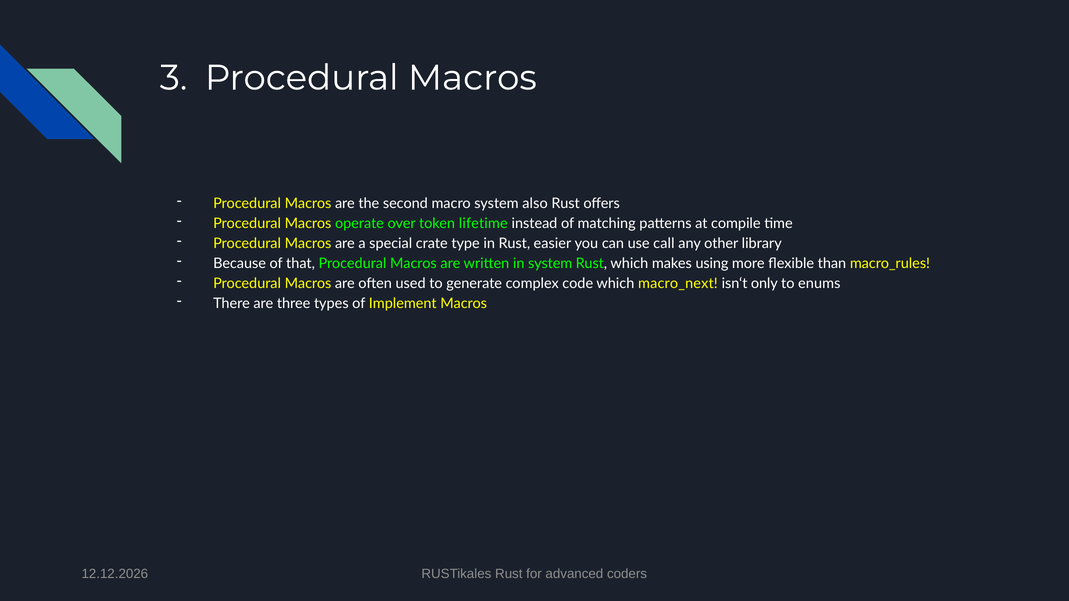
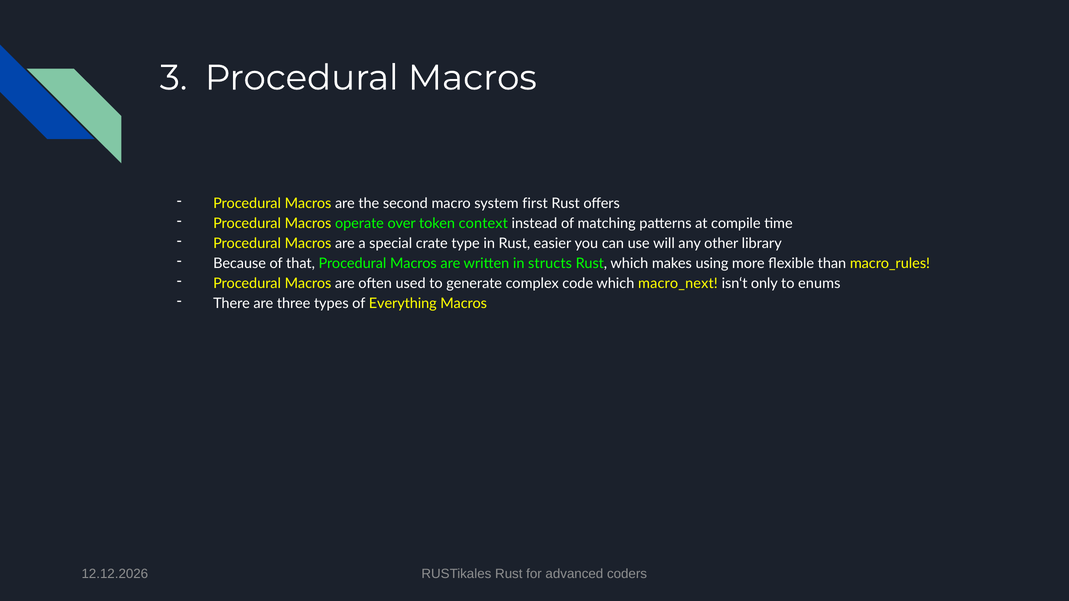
also: also -> first (535, 204)
lifetime: lifetime -> context (483, 224)
call: call -> will (664, 244)
in system: system -> structs (550, 264)
Implement: Implement -> Everything (403, 303)
